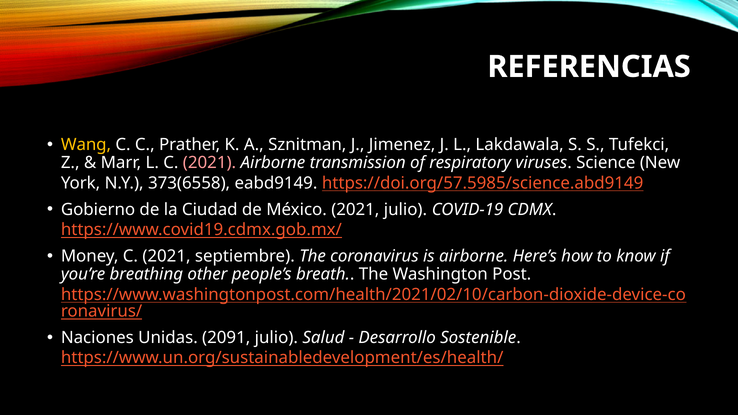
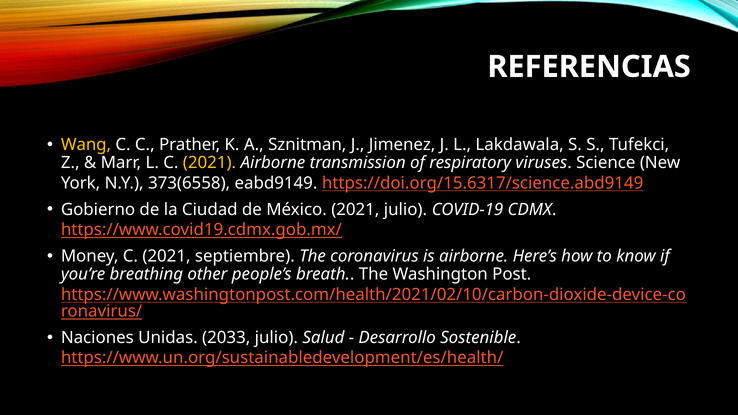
2021 colour: pink -> yellow (210, 163)
https://doi.org/57.5985/science.abd9149: https://doi.org/57.5985/science.abd9149 -> https://doi.org/15.6317/science.abd9149 (483, 183)
2091: 2091 -> 2033 (226, 338)
